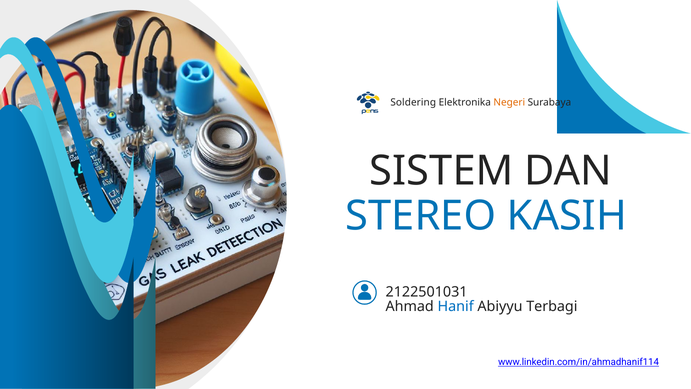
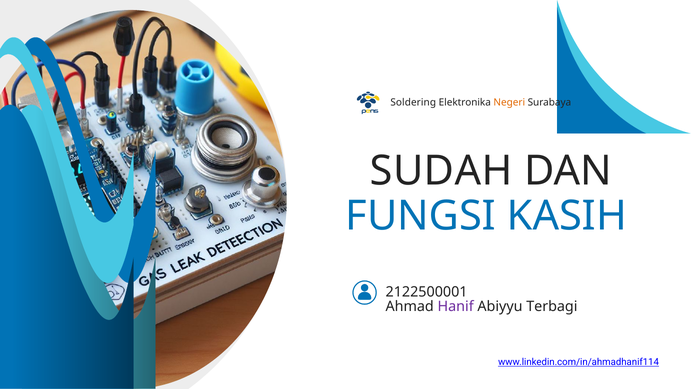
SISTEM: SISTEM -> SUDAH (441, 171)
STEREO: STEREO -> FUNGSI (421, 216)
2122501031: 2122501031 -> 2122500001 (427, 292)
Hanif colour: blue -> purple (456, 306)
